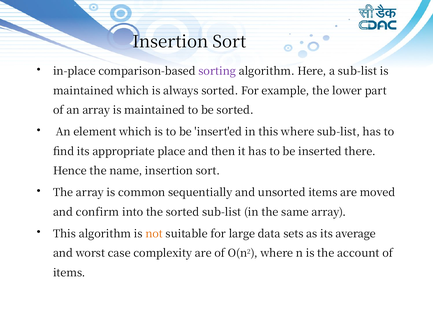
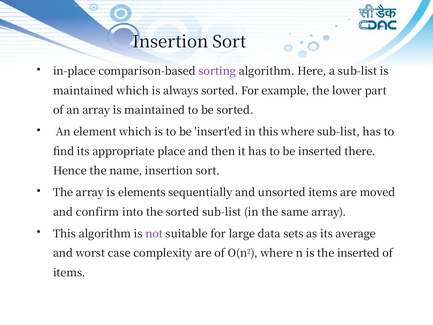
common: common -> elements (142, 193)
not colour: orange -> purple (154, 234)
the account: account -> inserted (358, 253)
